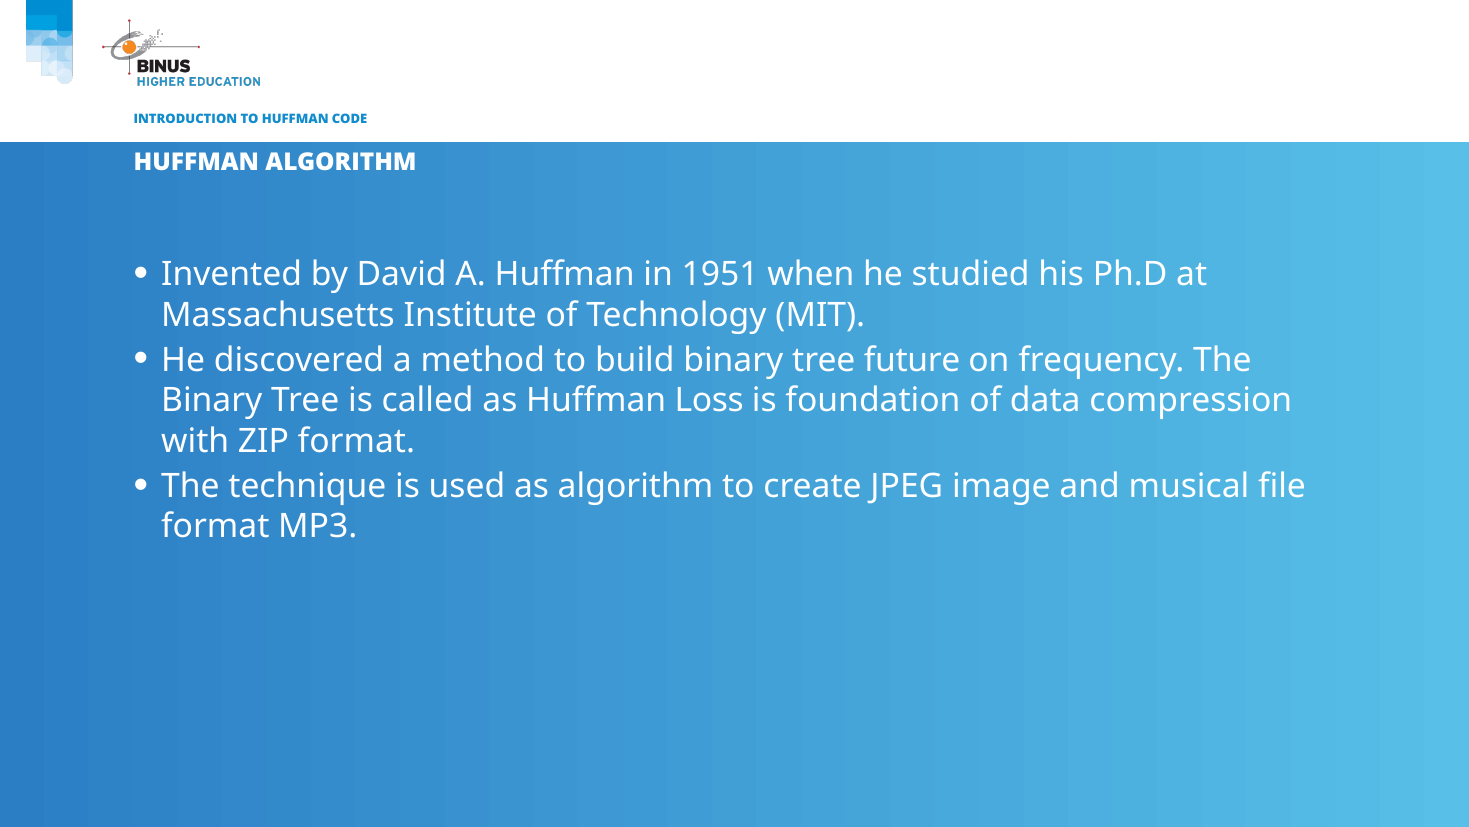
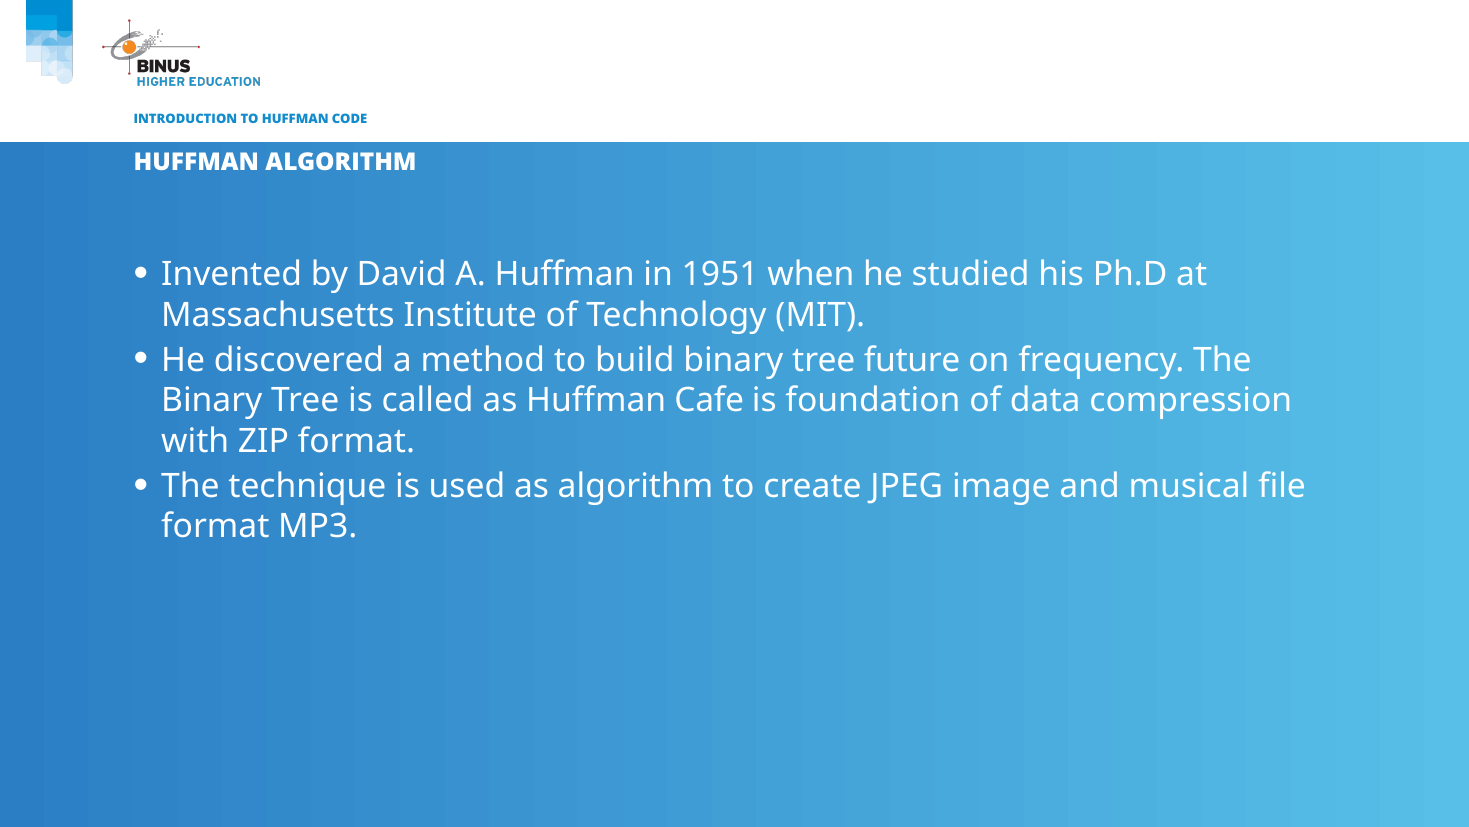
Loss: Loss -> Cafe (709, 400)
